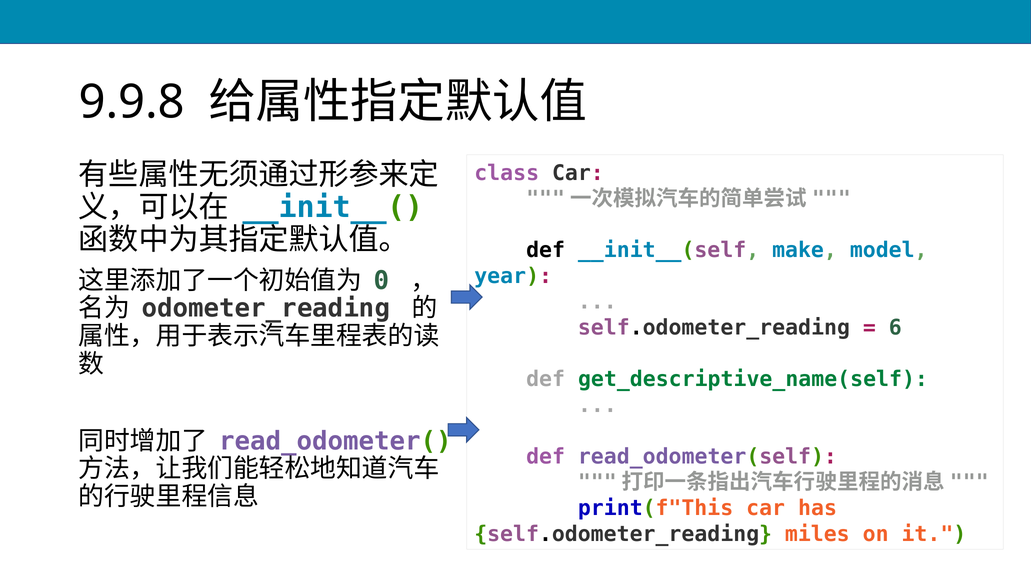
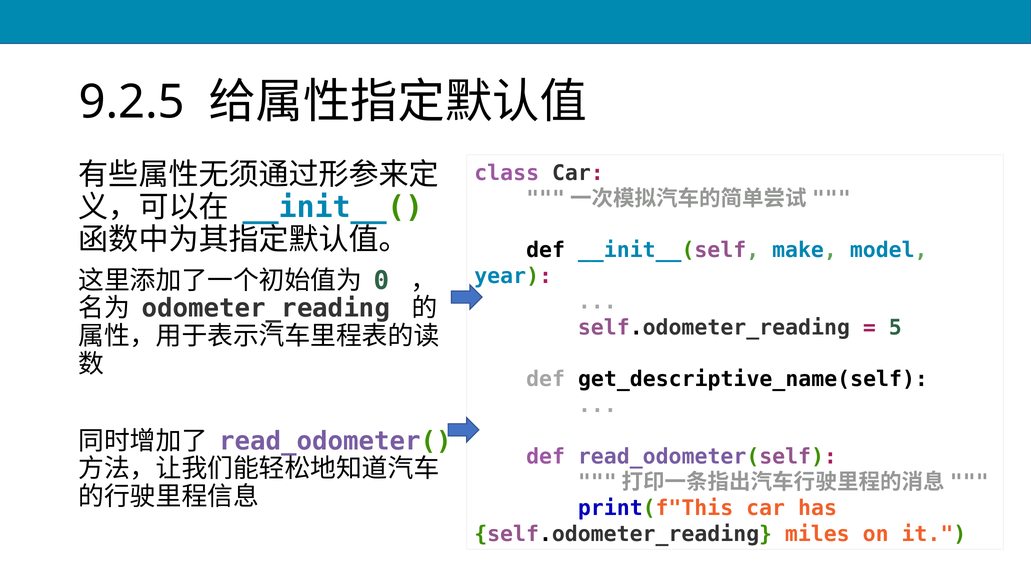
9.9.8: 9.9.8 -> 9.2.5 (132, 102)
6: 6 -> 5 (895, 328)
get_descriptive_name(self colour: green -> black (753, 379)
